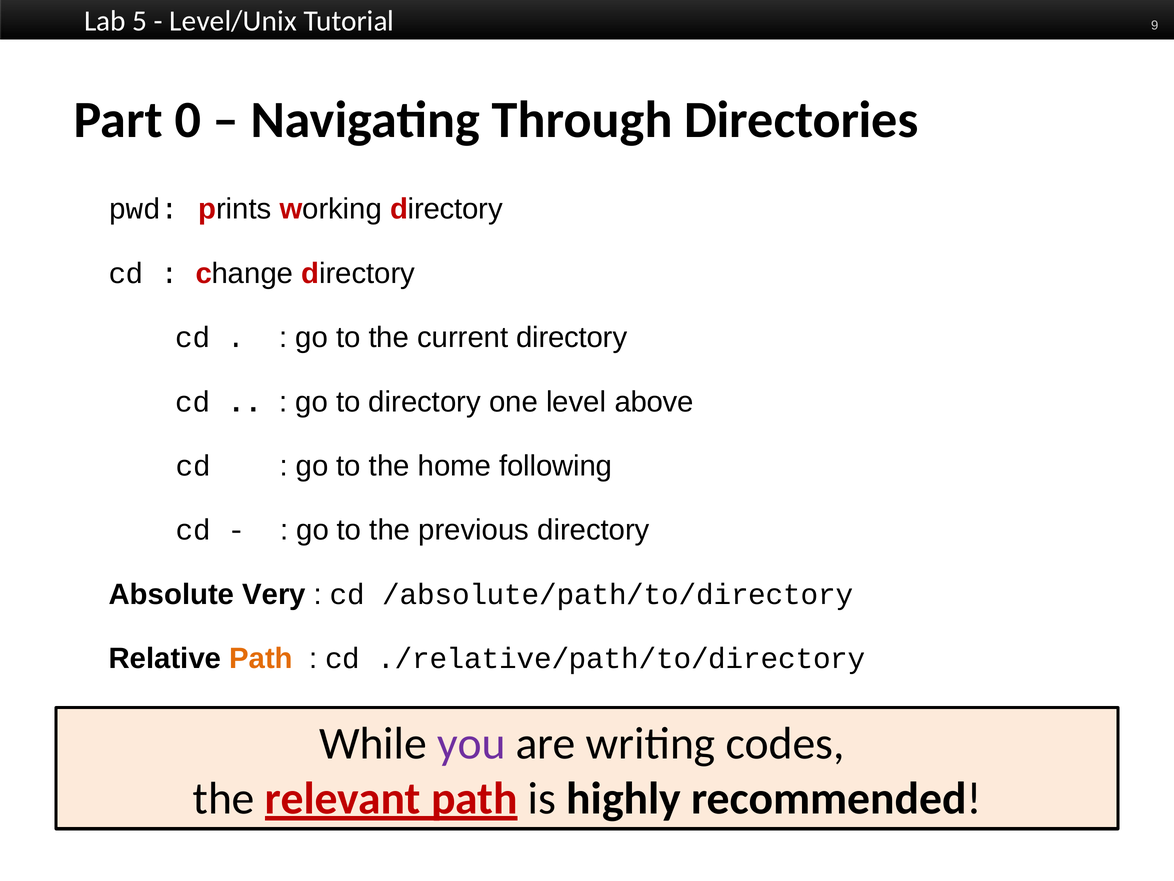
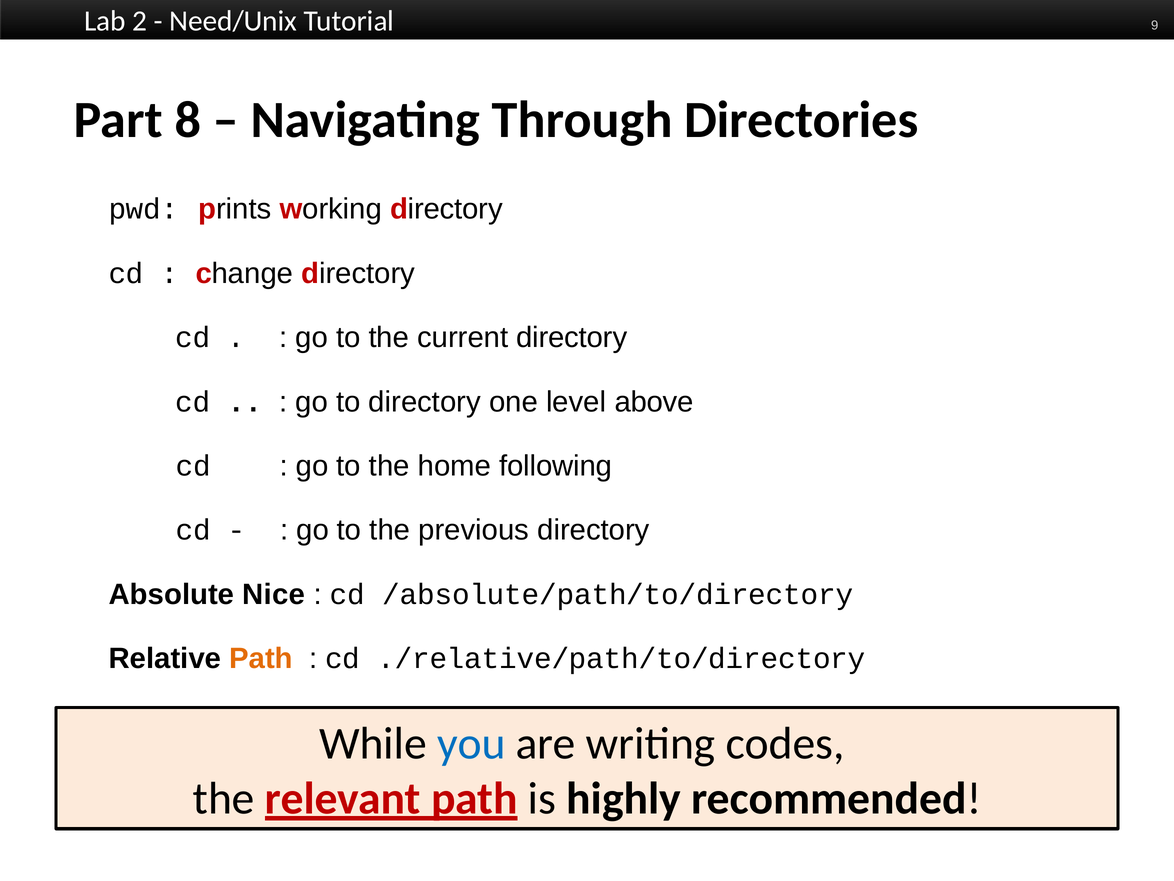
5: 5 -> 2 (140, 21)
Level/Unix: Level/Unix -> Need/Unix (233, 21)
0: 0 -> 8 (188, 120)
Very: Very -> Nice (274, 594)
you colour: purple -> blue (471, 743)
